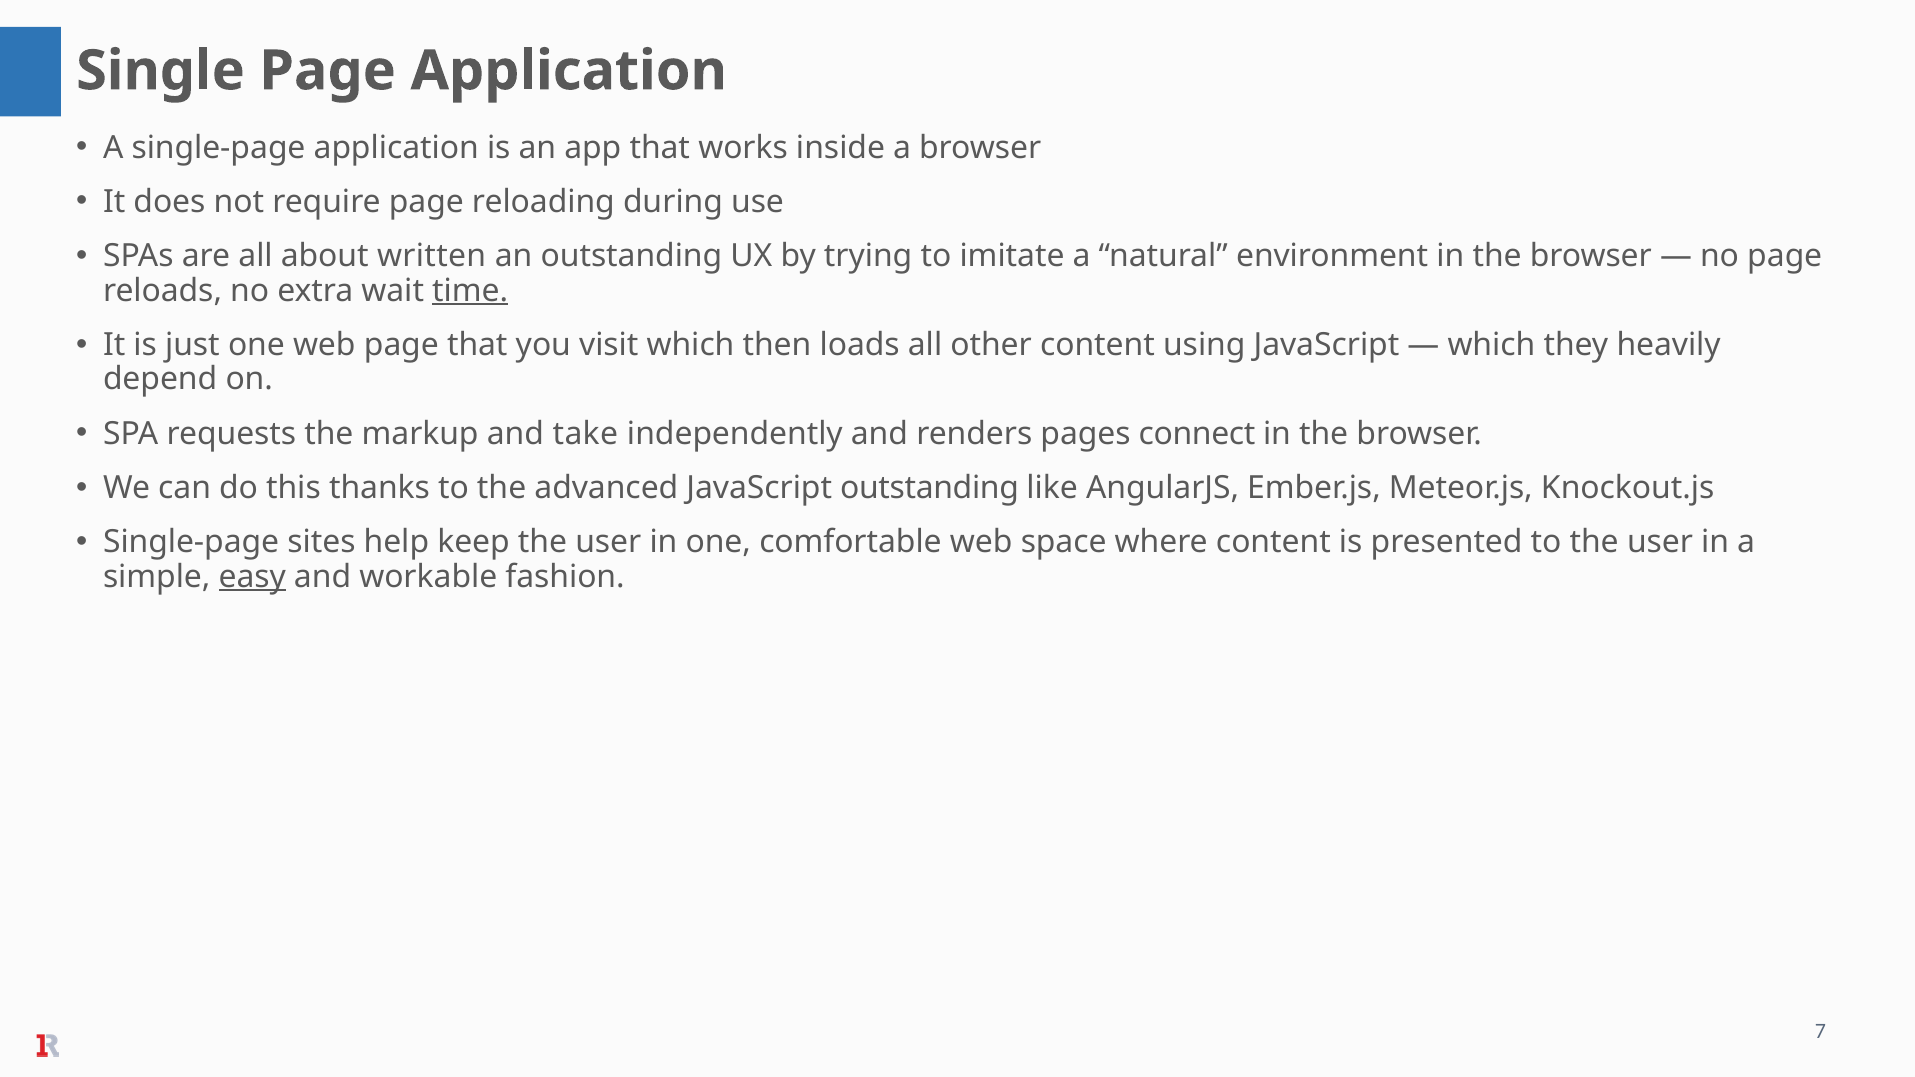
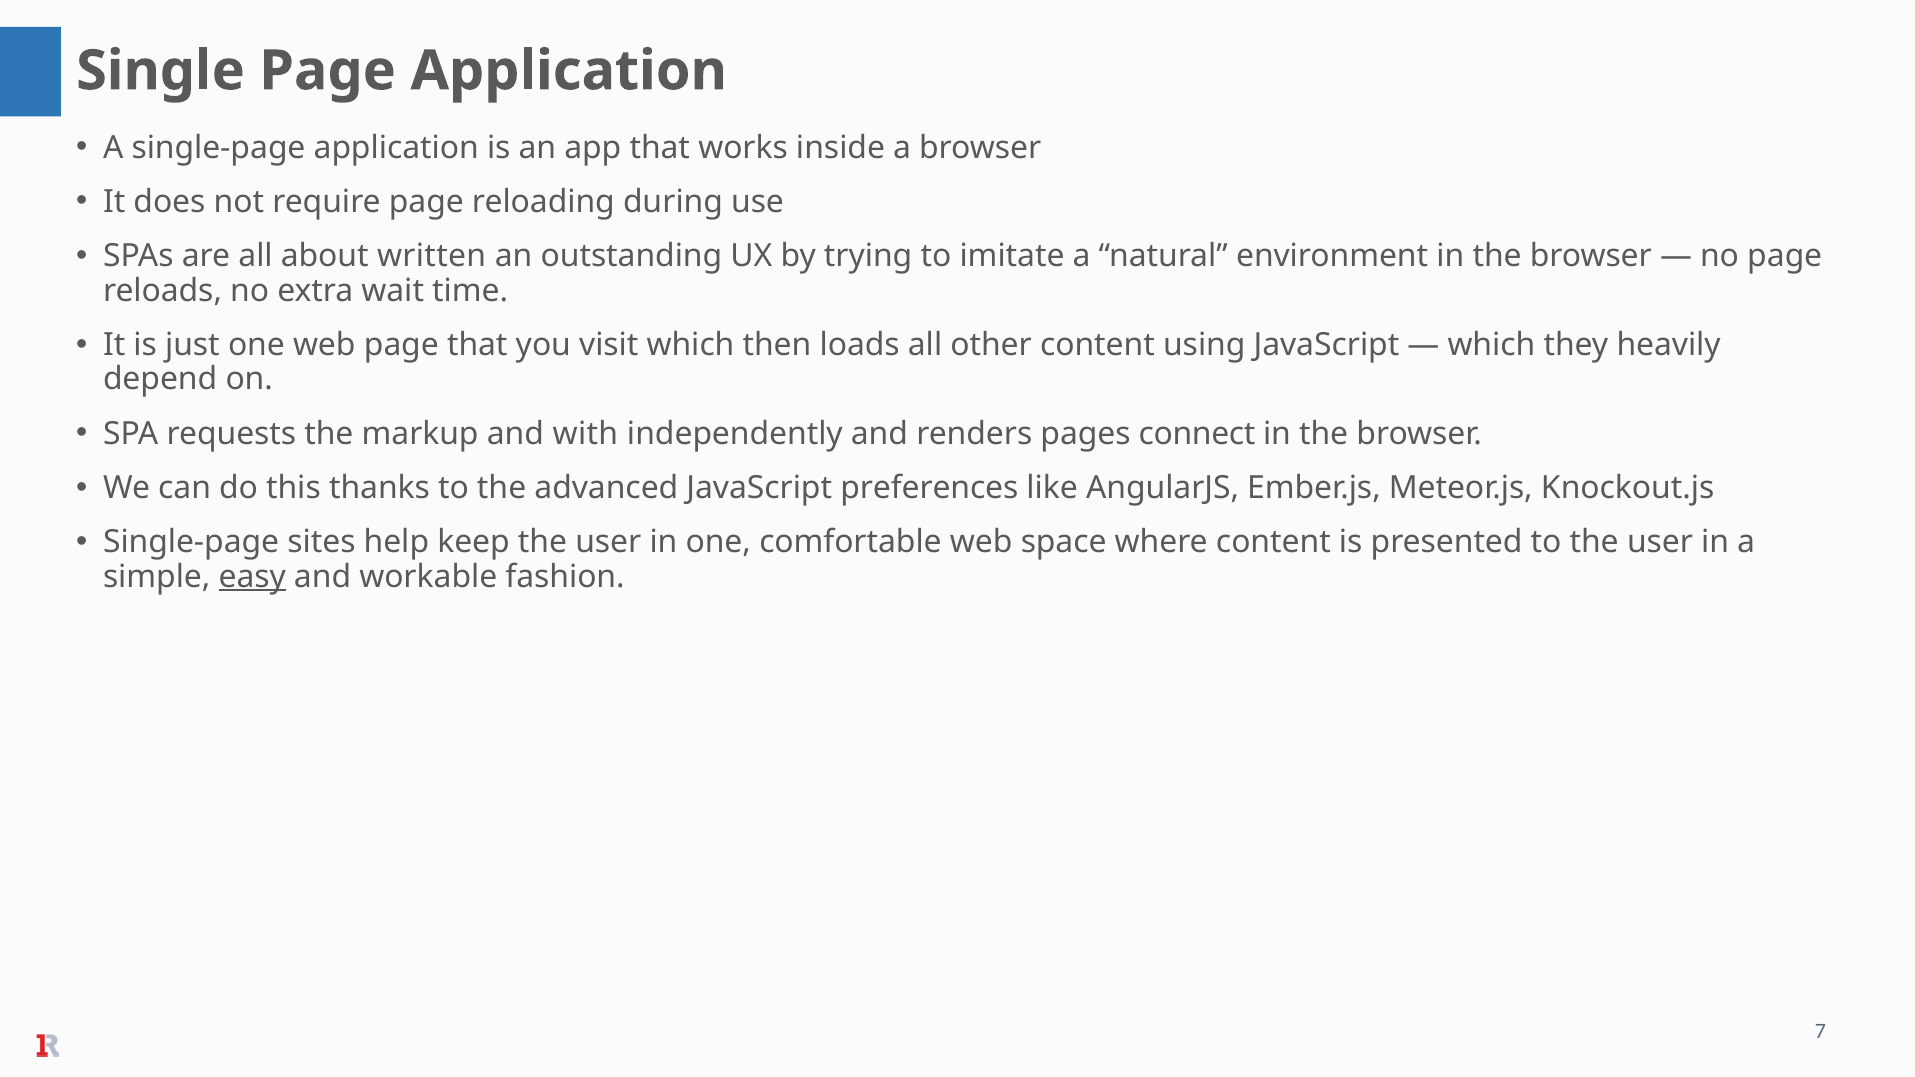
time underline: present -> none (470, 291)
take: take -> with (585, 434)
JavaScript outstanding: outstanding -> preferences (929, 488)
